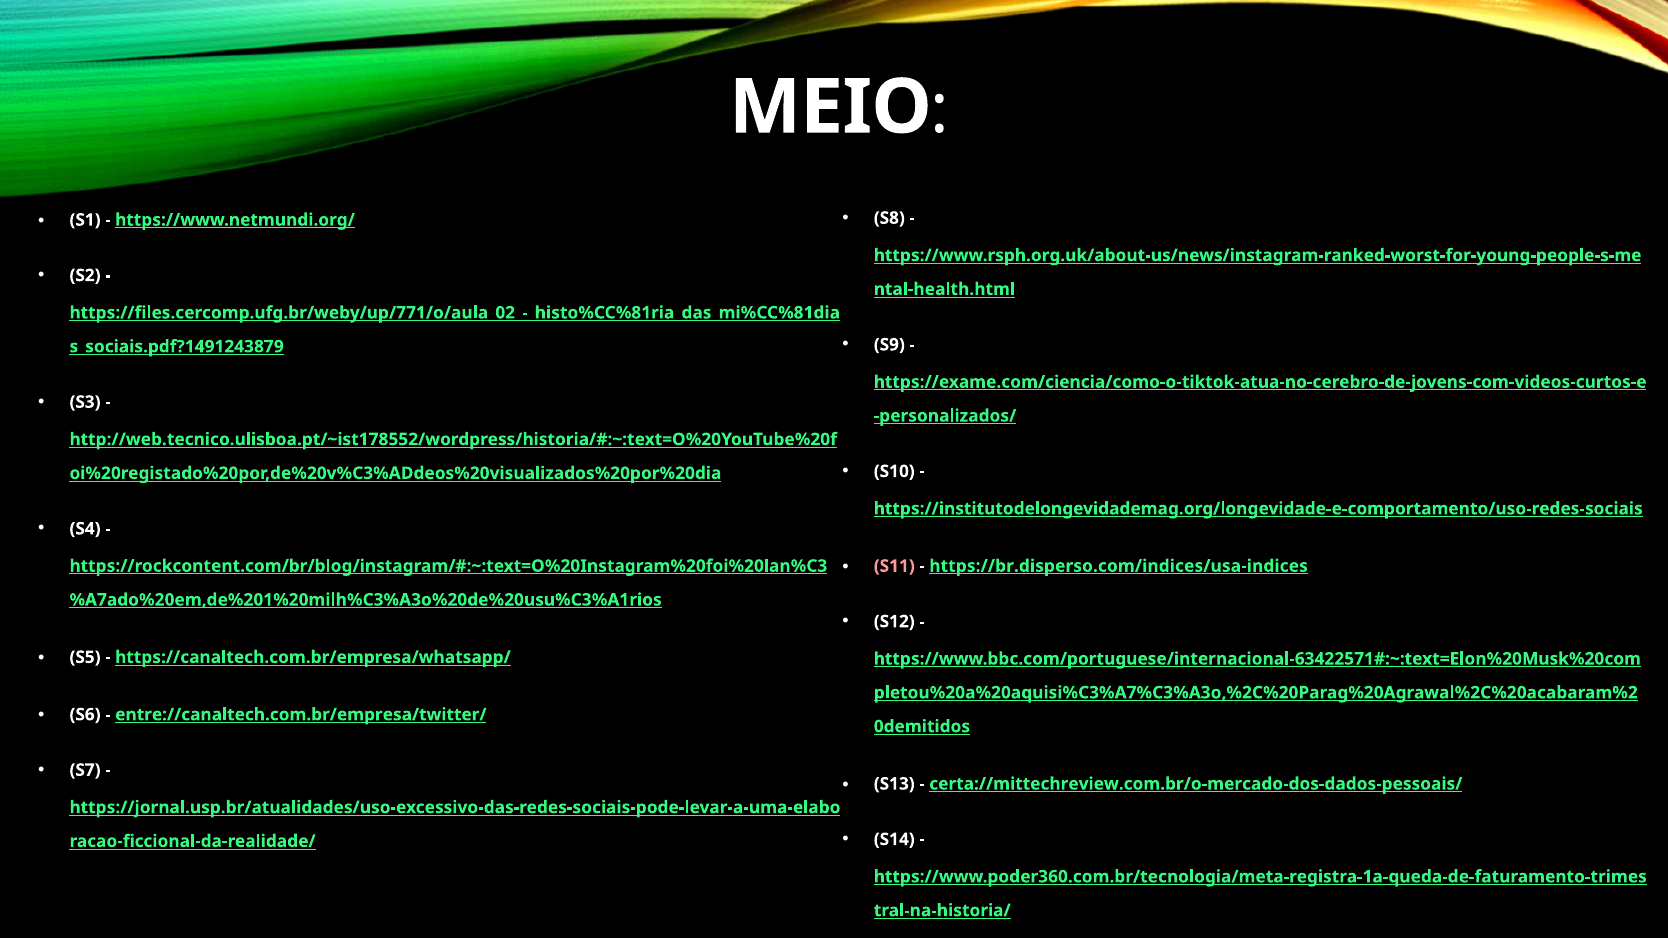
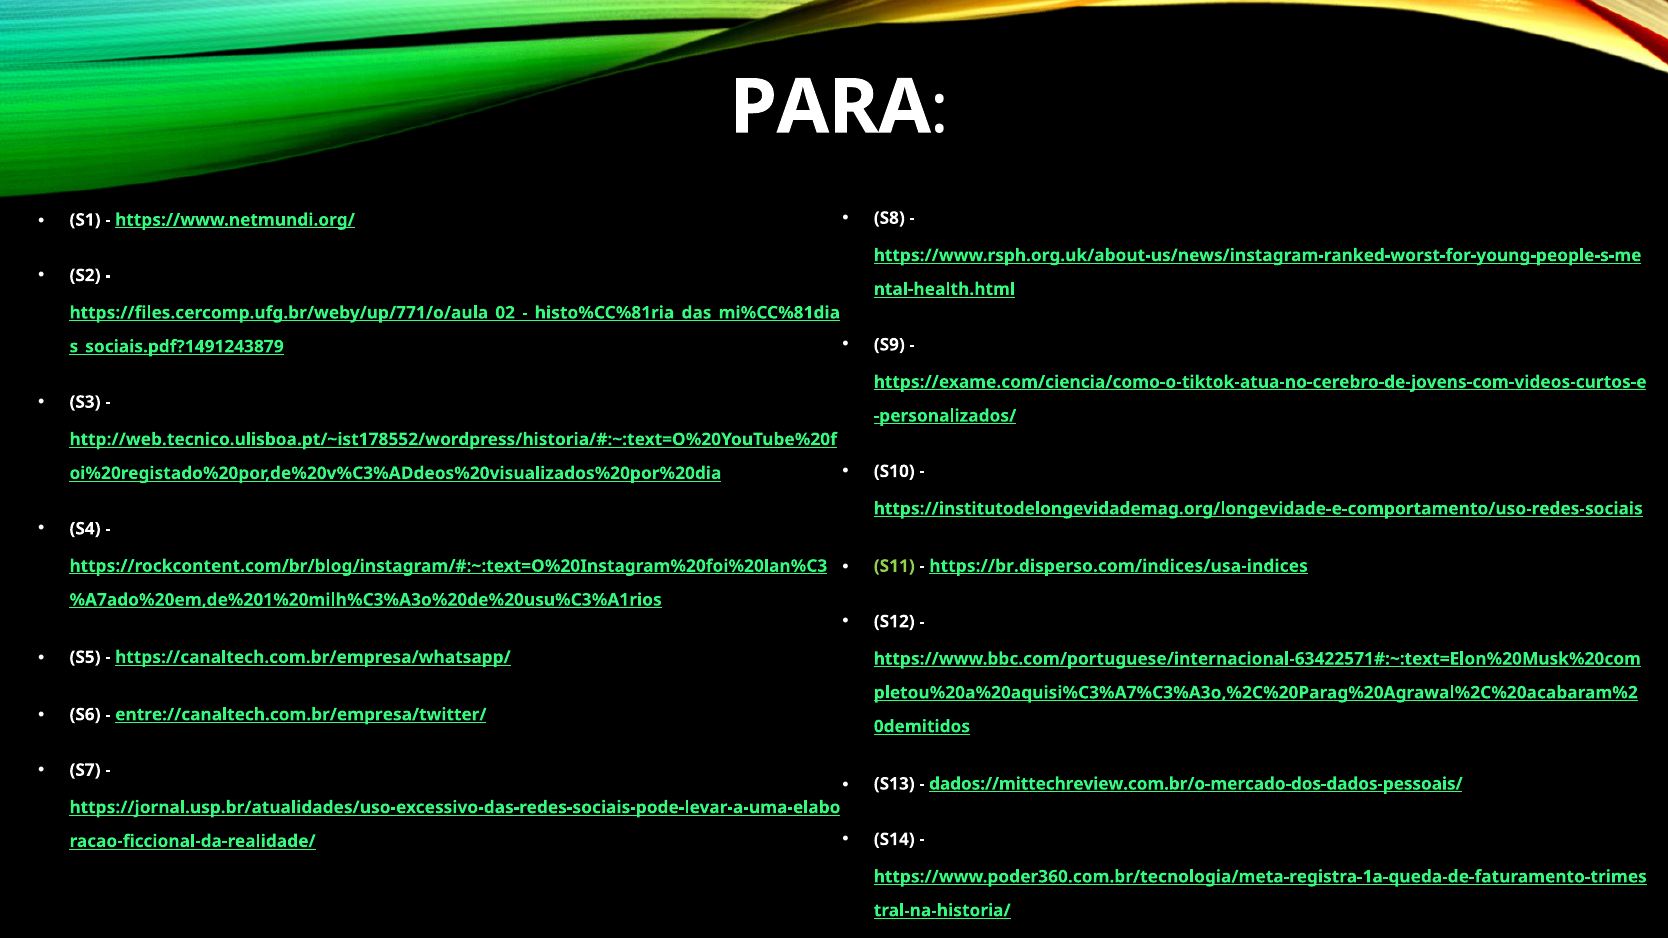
MEIO: MEIO -> PARA (830, 107)
S11 colour: pink -> light green (894, 566)
certa://mittechreview.com.br/o-mercado-dos-dados-pessoais/: certa://mittechreview.com.br/o-mercado-dos-dados-pessoais/ -> dados://mittechreview.com.br/o-mercado-dos-dados-pessoais/ (1196, 784)
